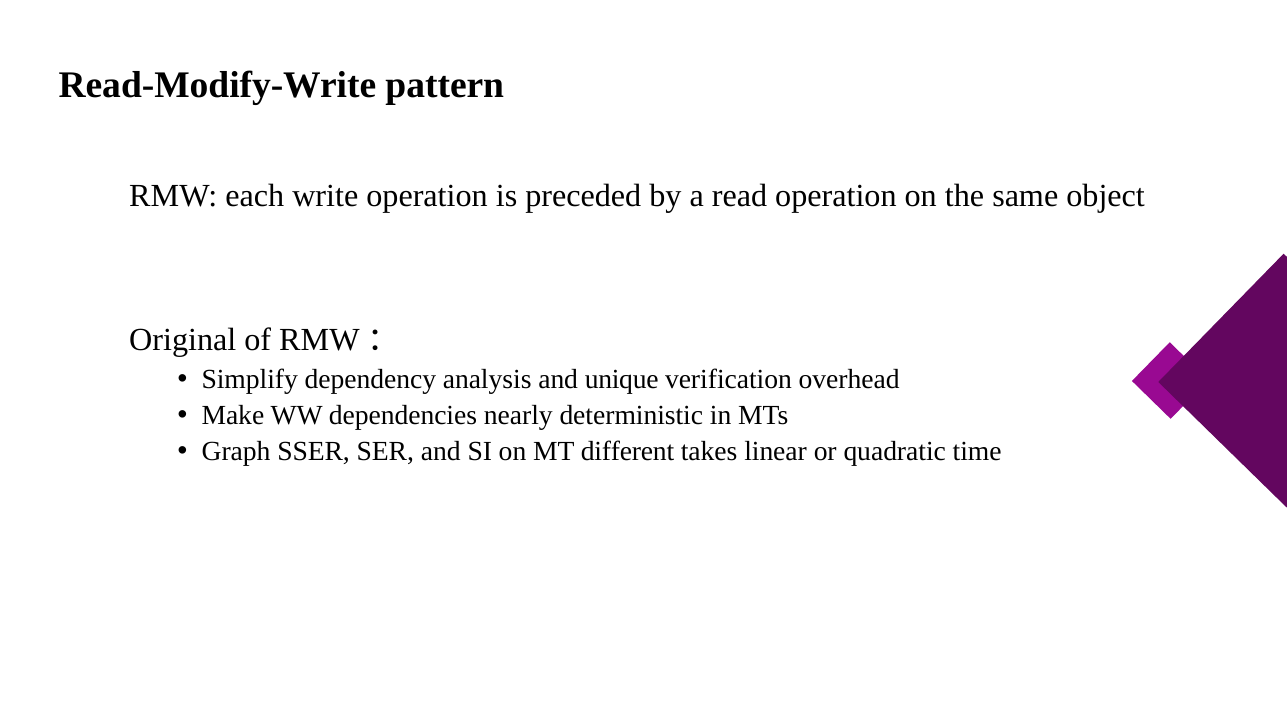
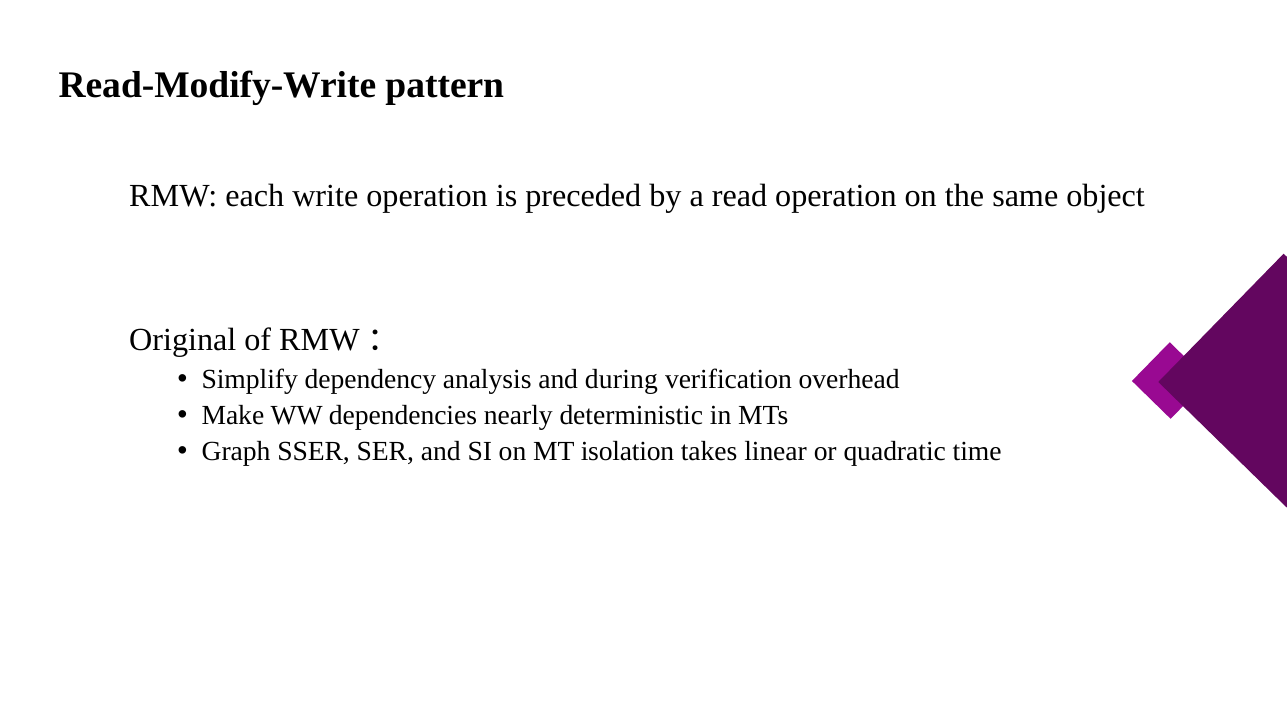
unique: unique -> during (621, 379)
different: different -> isolation (627, 452)
